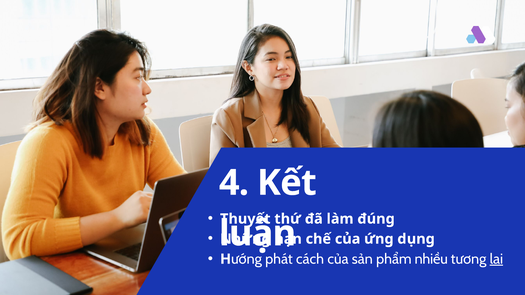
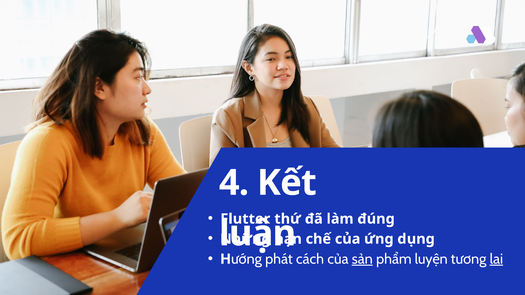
Thuyết: Thuyết -> Flutter (245, 219)
sản underline: none -> present (362, 259)
nhiều: nhiều -> luyện (431, 259)
